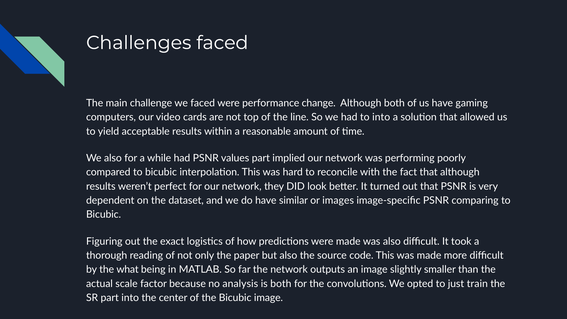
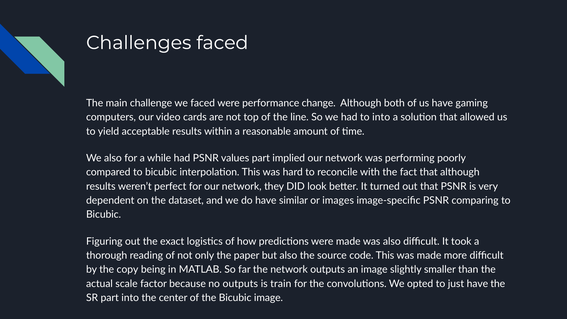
what: what -> copy (127, 270)
no analysis: analysis -> outputs (240, 284)
is both: both -> train (281, 284)
just train: train -> have (477, 284)
